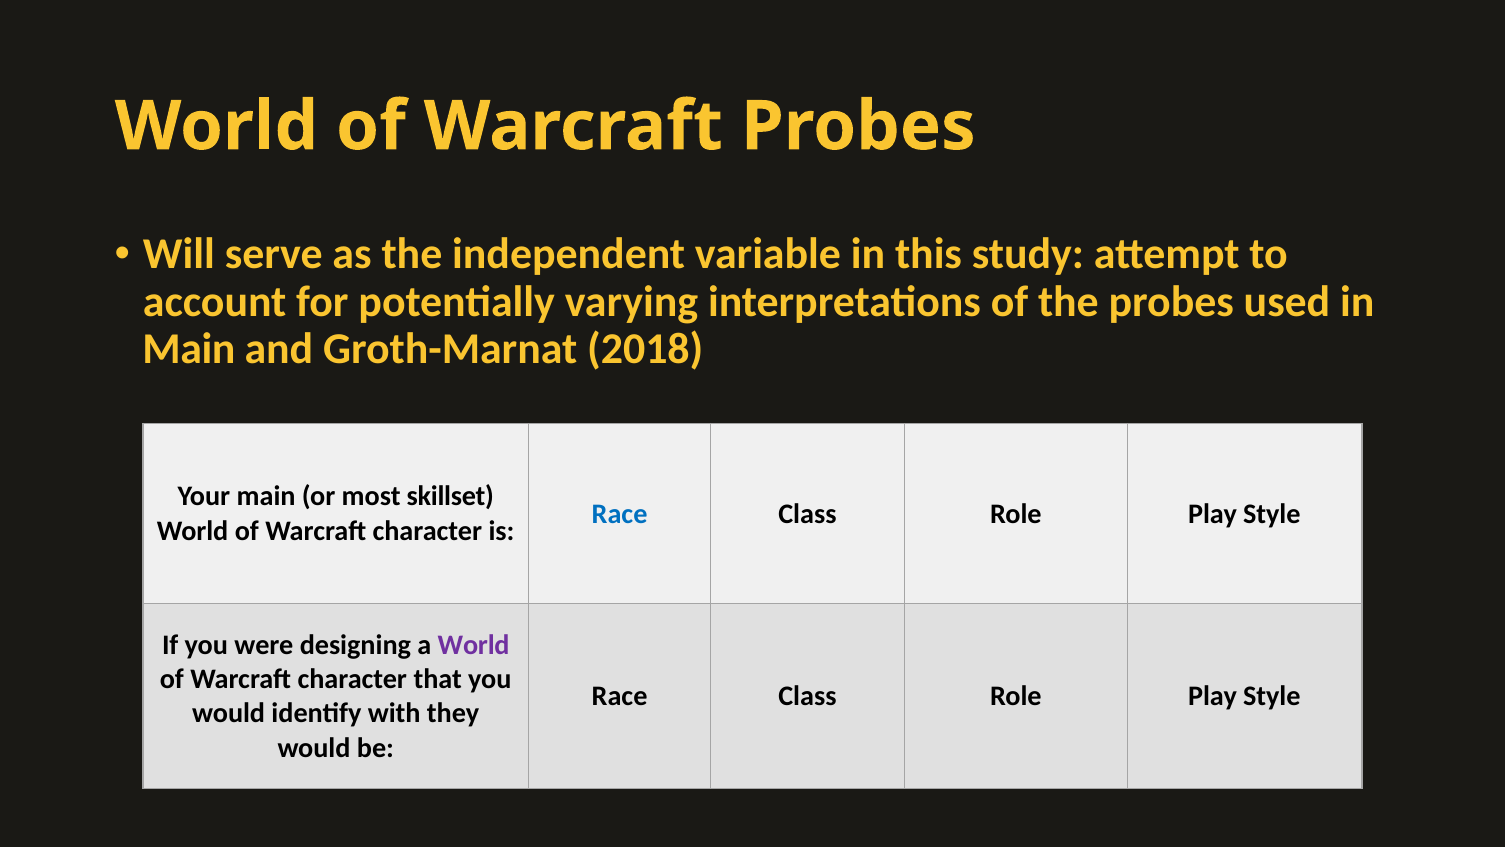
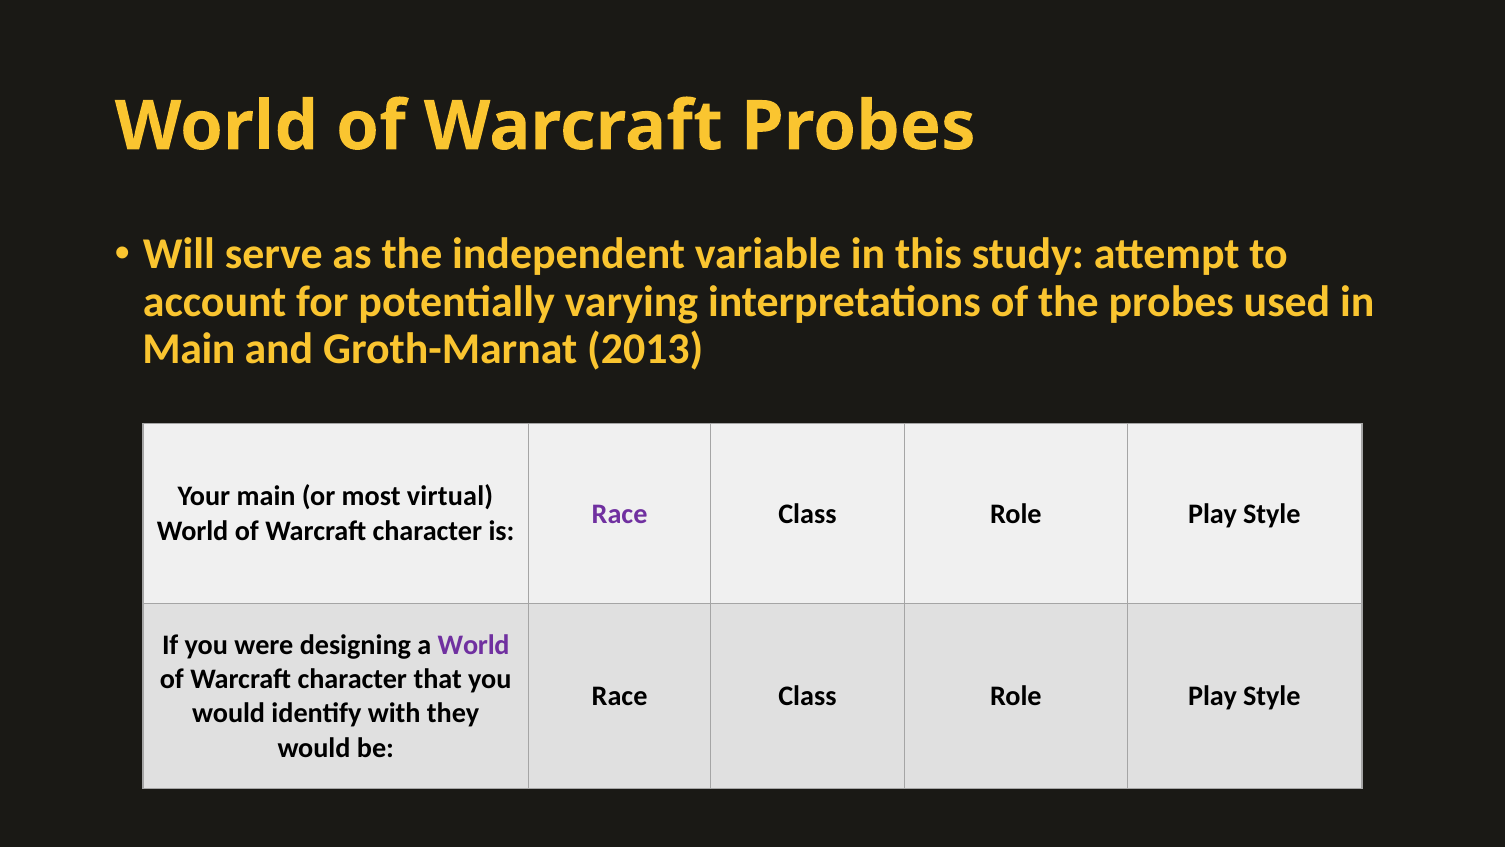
2018: 2018 -> 2013 (645, 349)
skillset: skillset -> virtual (450, 496)
Race colour: blue -> purple (620, 514)
